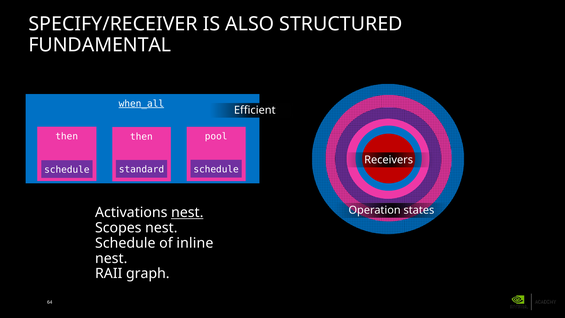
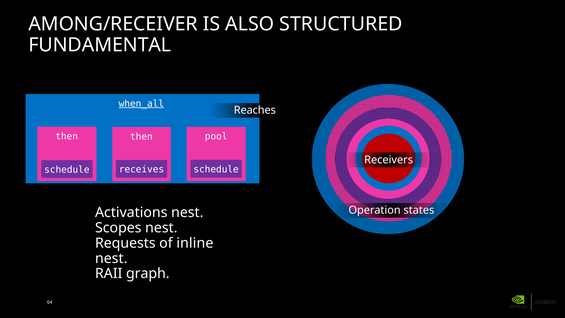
SPECIFY/RECEIVER: SPECIFY/RECEIVER -> AMONG/RECEIVER (113, 24)
Efficient: Efficient -> Reaches (255, 110)
standard: standard -> receives (141, 169)
nest underline: present -> none (187, 212)
Schedule: Schedule -> Requests (125, 243)
